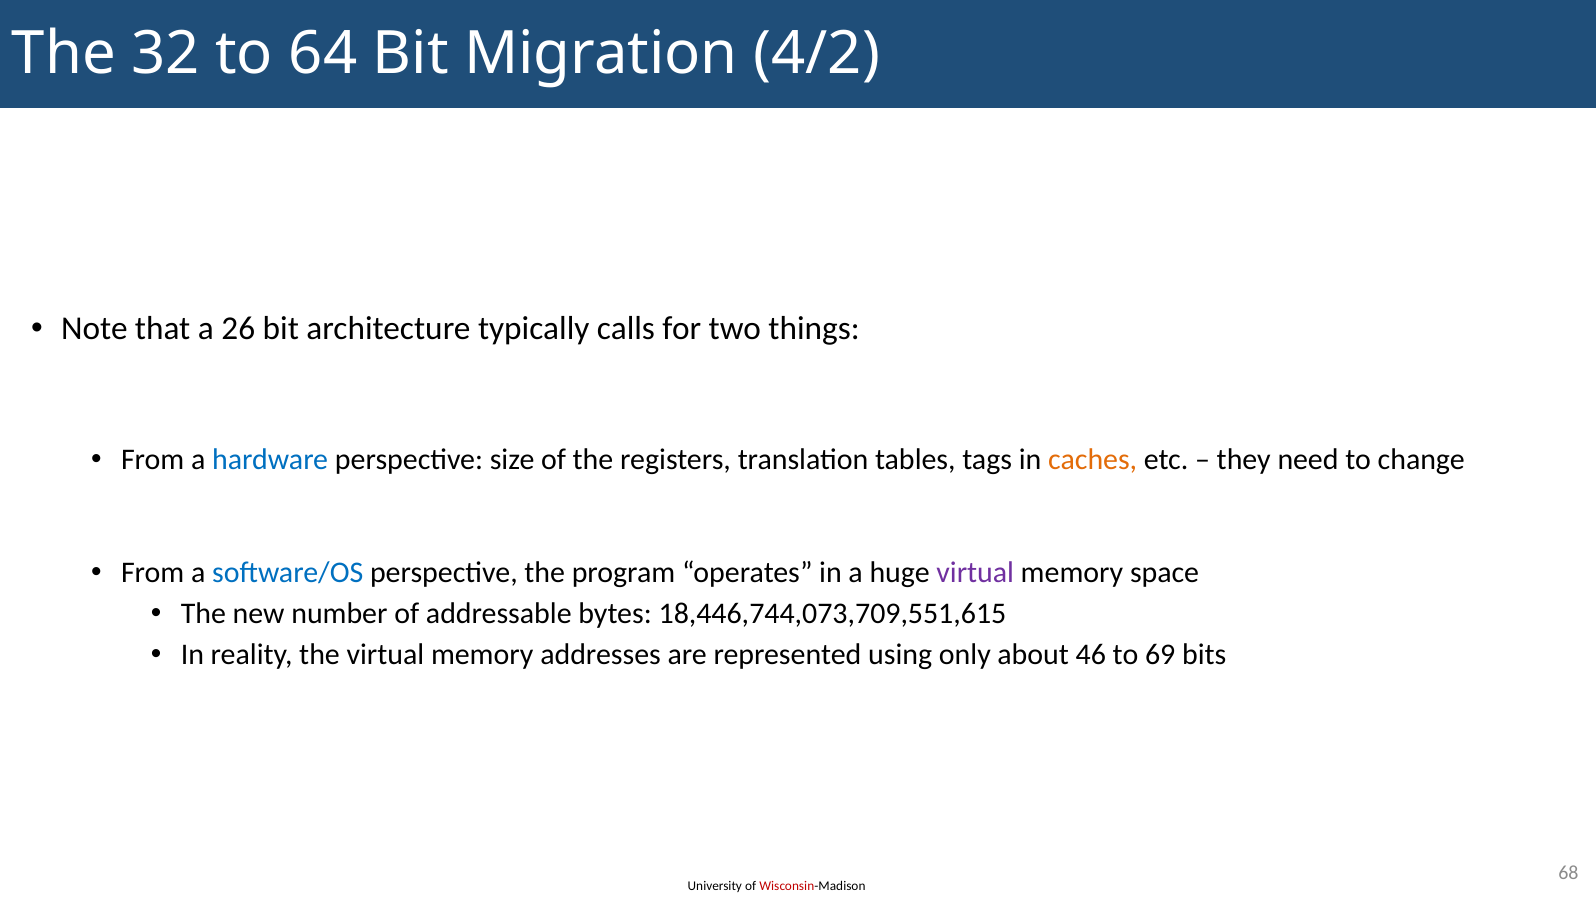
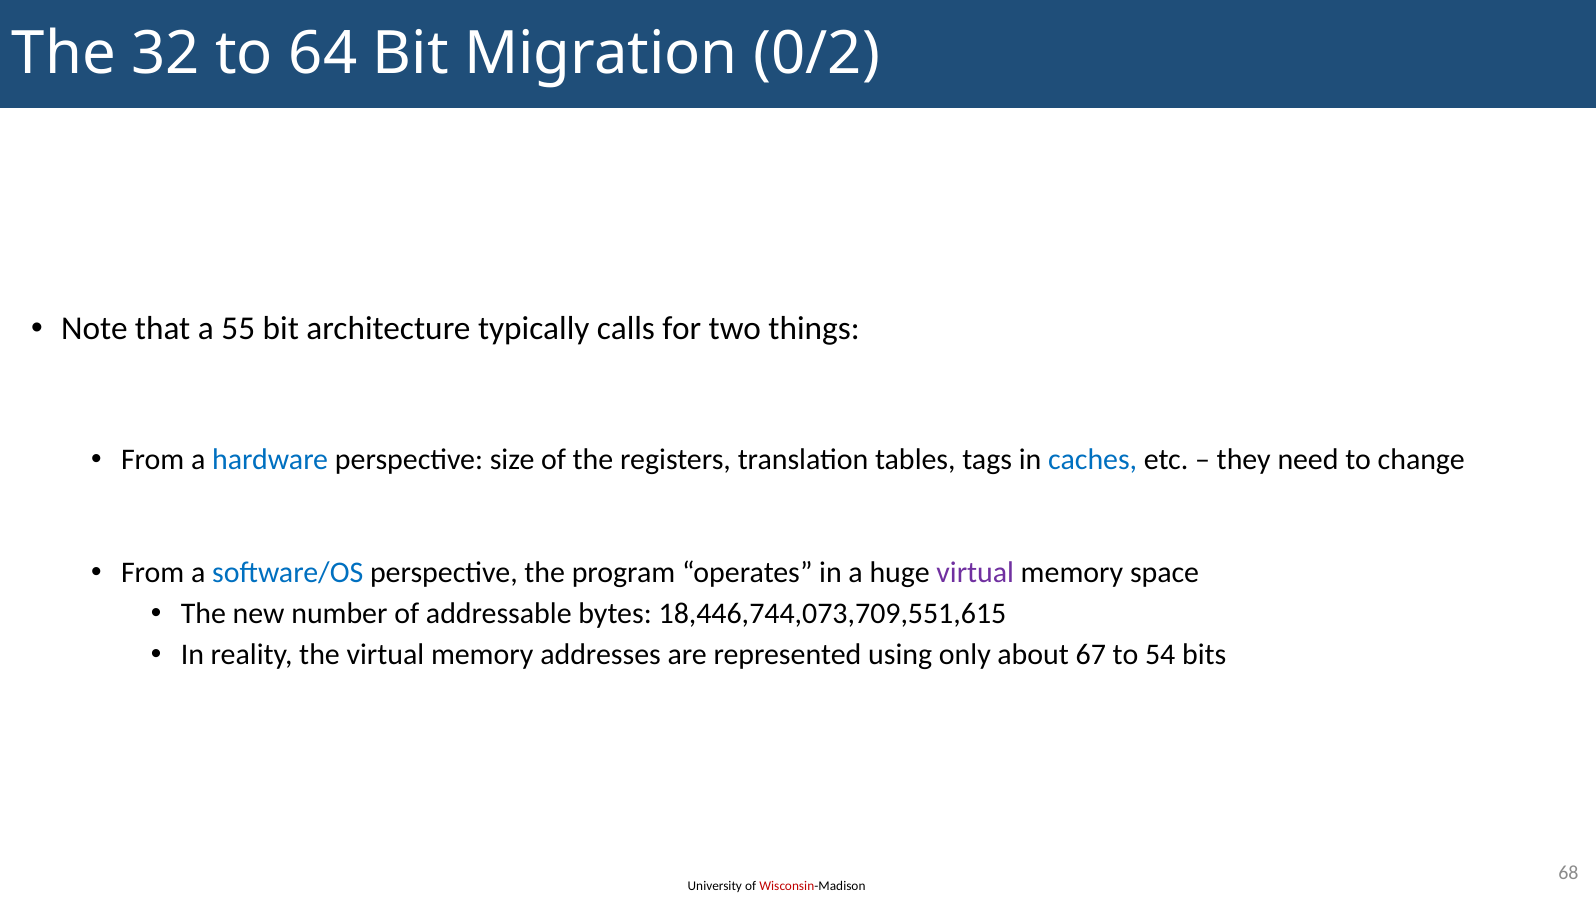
4/2: 4/2 -> 0/2 (817, 53)
26: 26 -> 55 (238, 329)
caches colour: orange -> blue (1093, 459)
46: 46 -> 67 (1091, 654)
69: 69 -> 54 (1160, 654)
